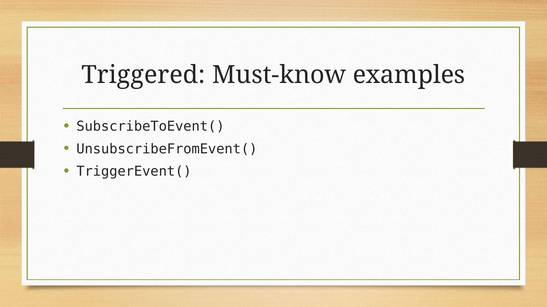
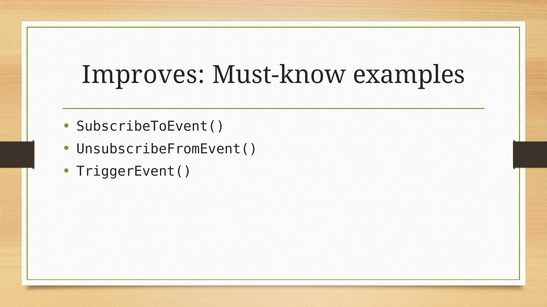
Triggered: Triggered -> Improves (143, 75)
